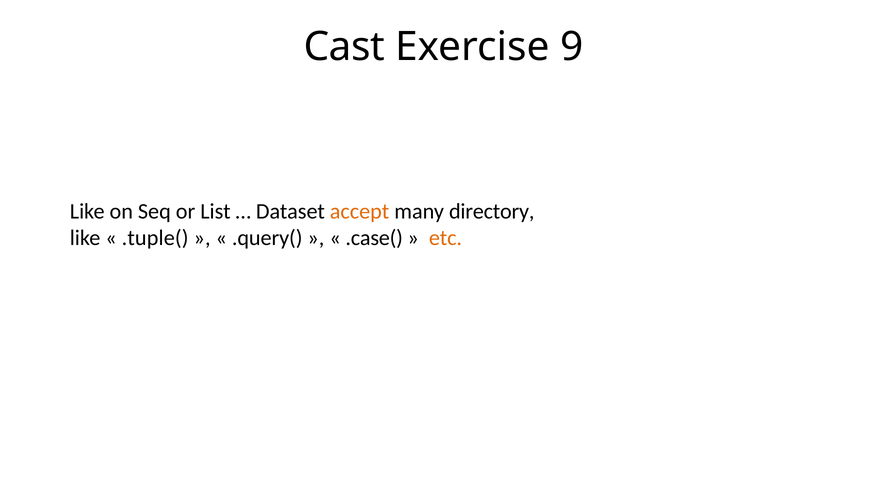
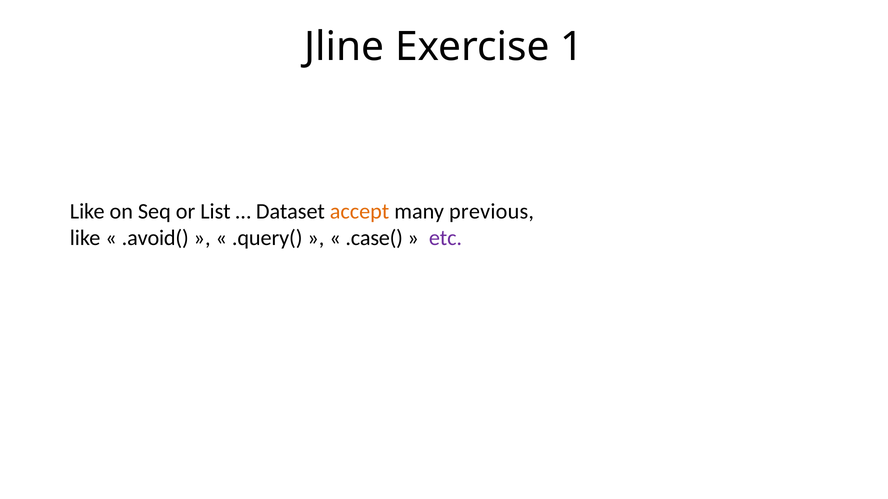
Cast: Cast -> Jline (344, 47)
9: 9 -> 1 (572, 47)
directory: directory -> previous (492, 211)
.tuple(: .tuple( -> .avoid( (155, 238)
etc colour: orange -> purple (445, 238)
